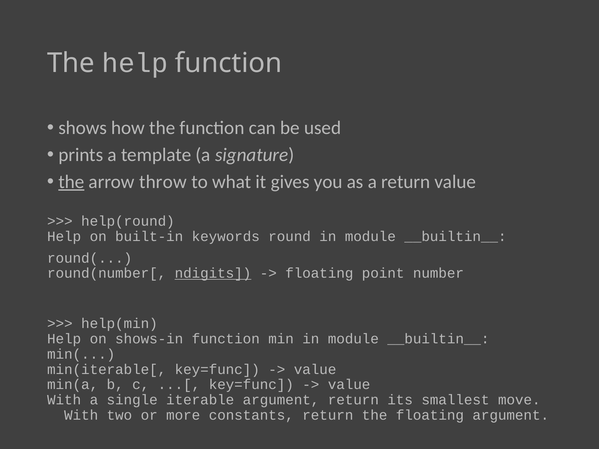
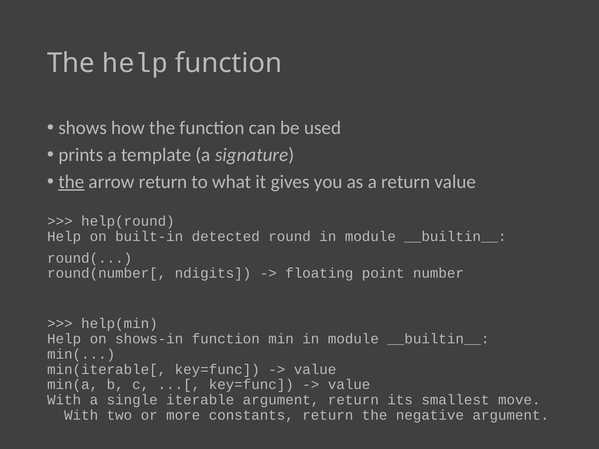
arrow throw: throw -> return (163, 182)
keywords: keywords -> detected (226, 237)
ndigits underline: present -> none (213, 273)
the floating: floating -> negative (430, 415)
